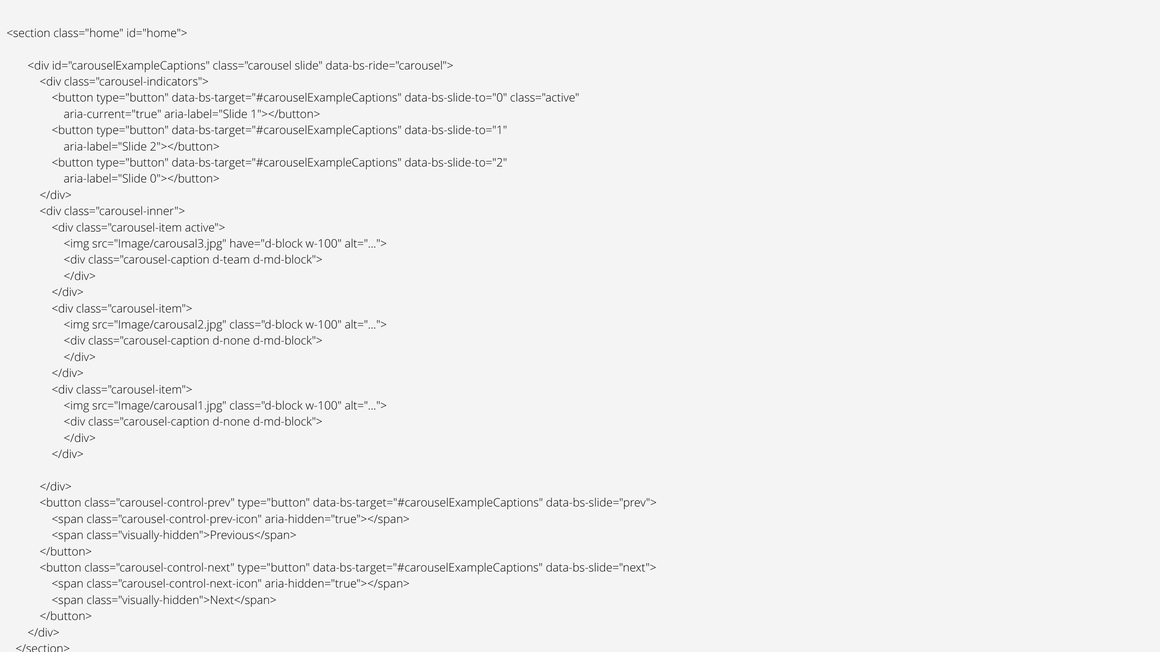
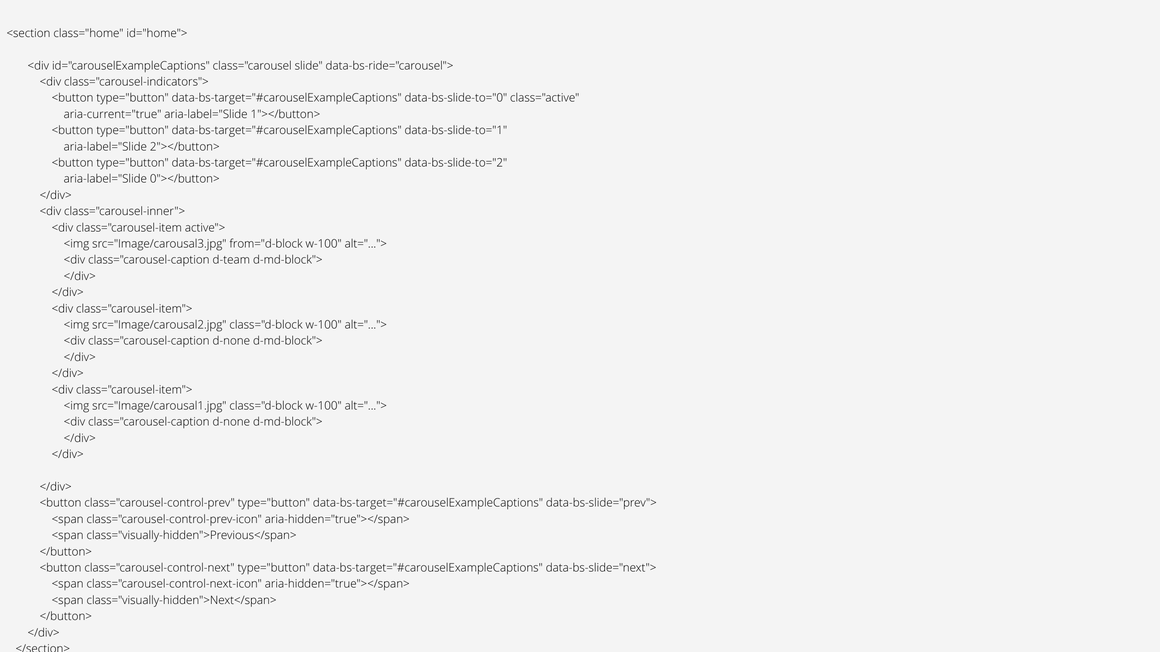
have="d-block: have="d-block -> from="d-block (266, 244)
